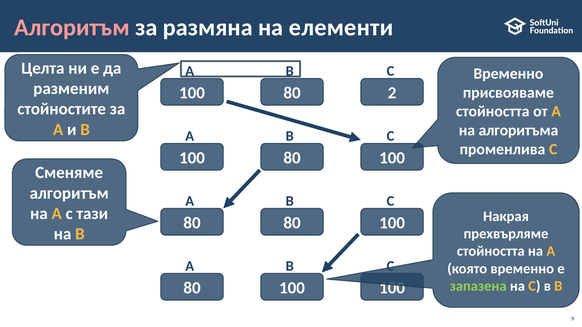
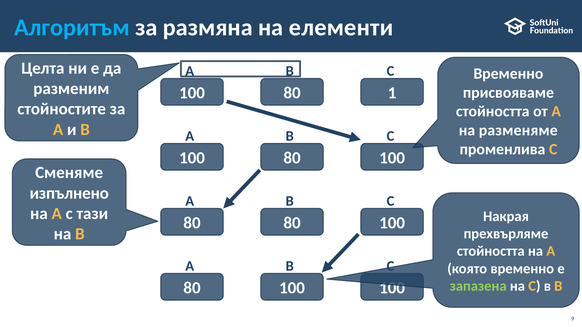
Алгоритъм colour: pink -> light blue (72, 28)
2: 2 -> 1 (392, 93)
алгоритъма: алгоритъма -> разменяме (518, 130)
алгоритъм: алгоритъм -> изпълнено (69, 193)
